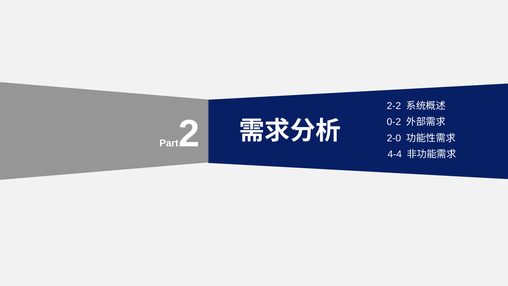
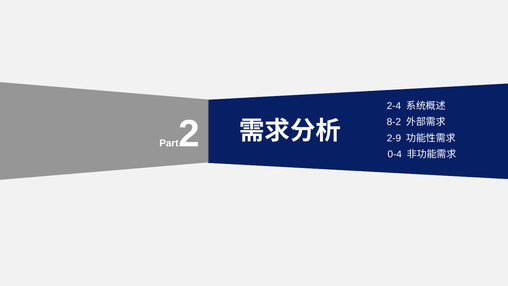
2-2: 2-2 -> 2-4 (394, 106)
0-2: 0-2 -> 8-2 (394, 122)
2-0: 2-0 -> 2-9 (394, 138)
4-4: 4-4 -> 0-4 (395, 154)
